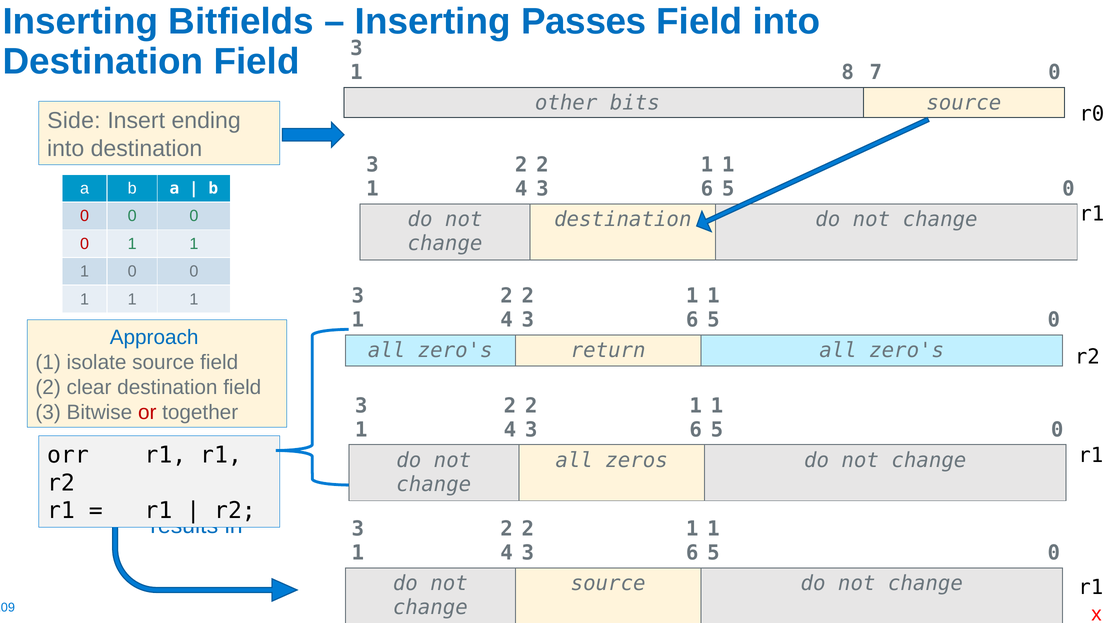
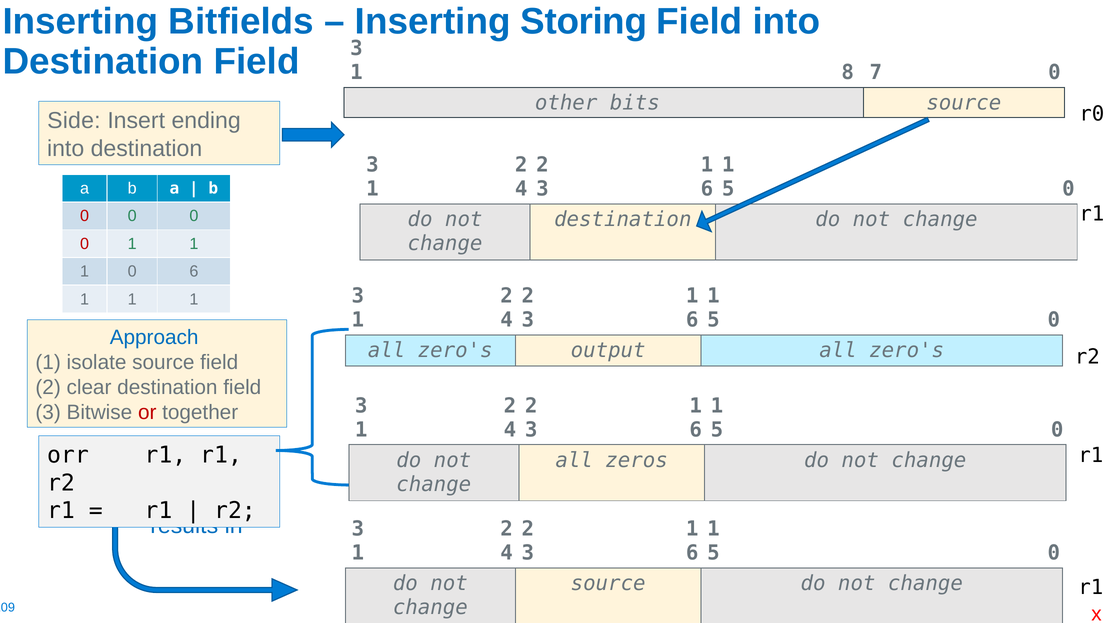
Passes: Passes -> Storing (584, 22)
1 0 0: 0 -> 6 (194, 271)
return: return -> output (608, 350)
